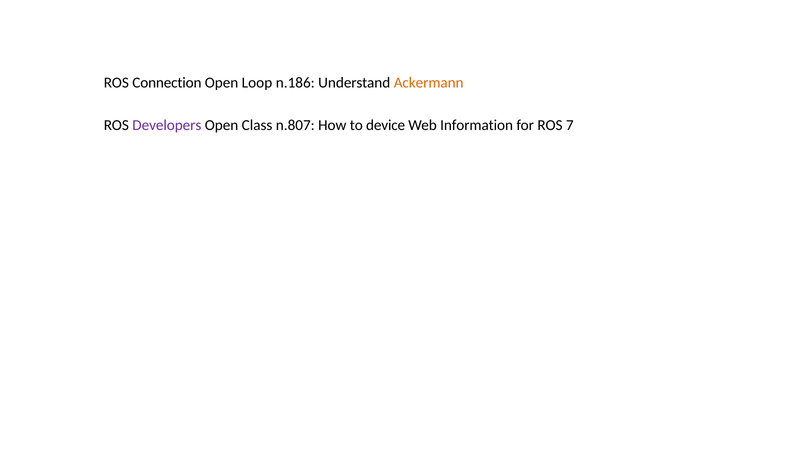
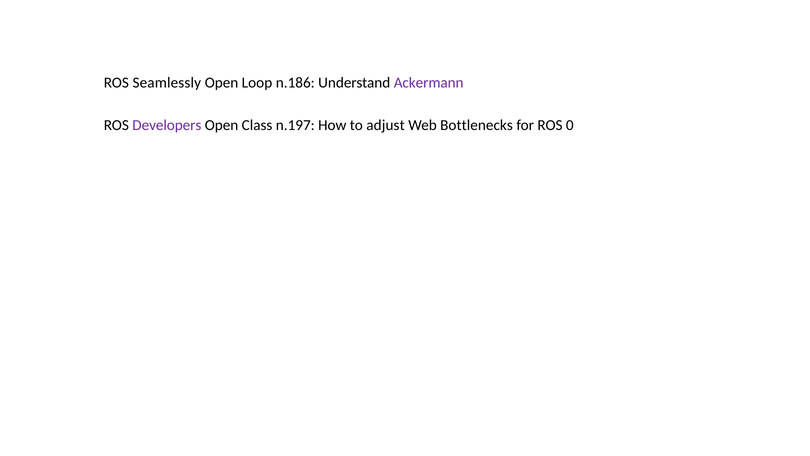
Connection: Connection -> Seamlessly (167, 83)
Ackermann colour: orange -> purple (429, 83)
n.807: n.807 -> n.197 (295, 125)
device: device -> adjust (385, 125)
Information: Information -> Bottlenecks (477, 125)
7: 7 -> 0 (570, 125)
